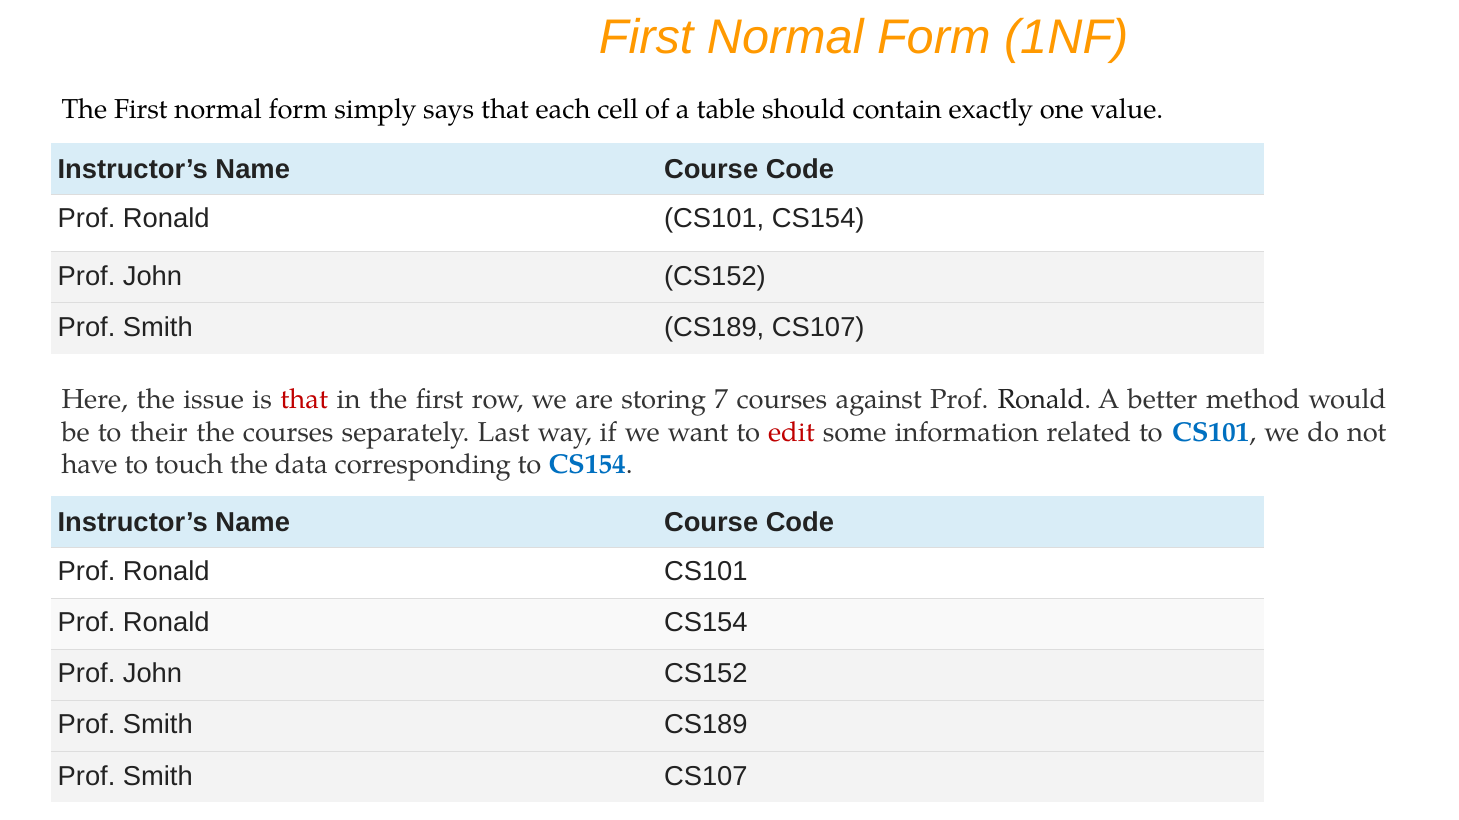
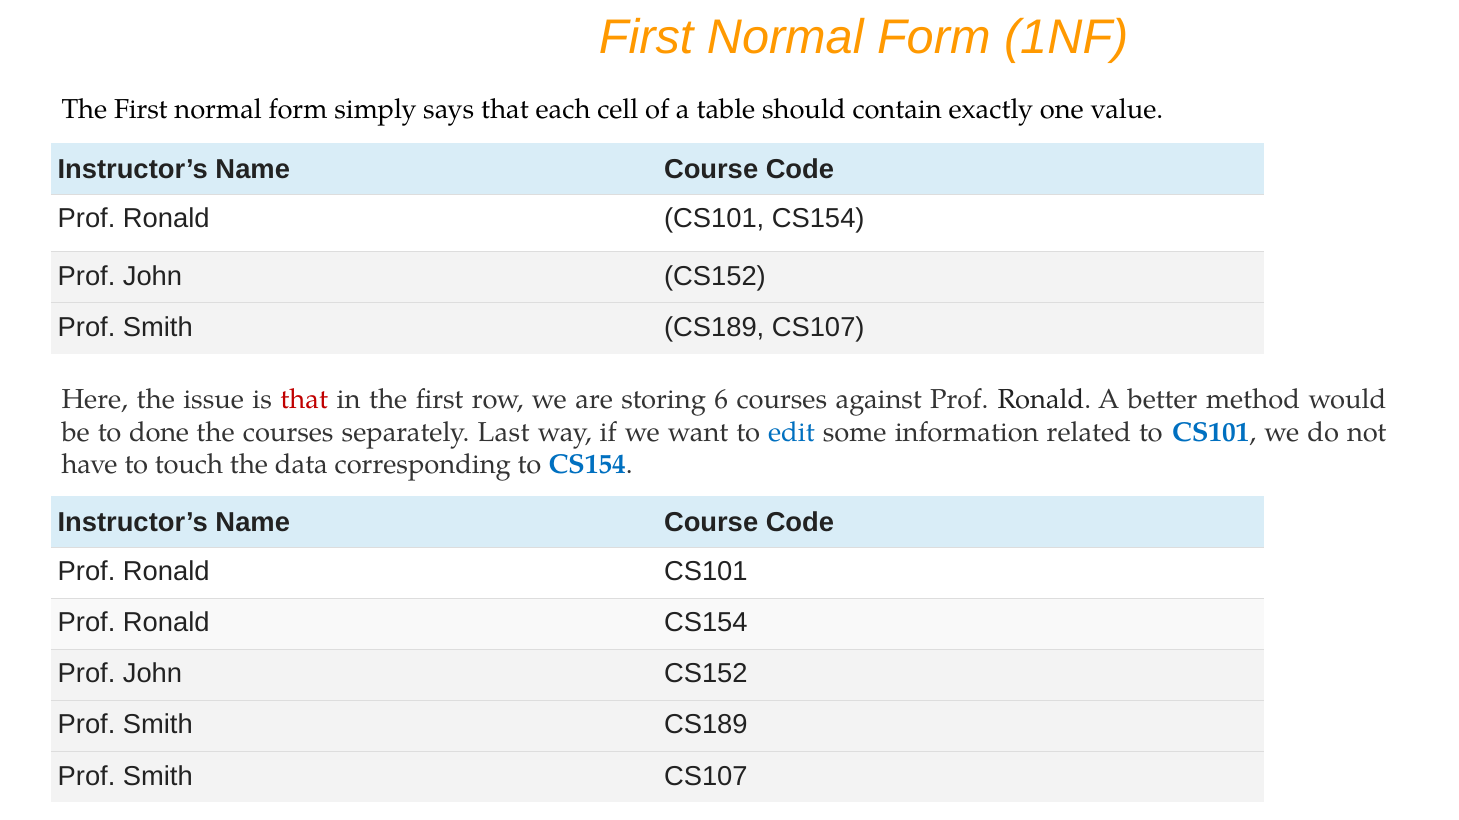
7: 7 -> 6 (721, 400)
their: their -> done (159, 432)
edit colour: red -> blue (791, 432)
